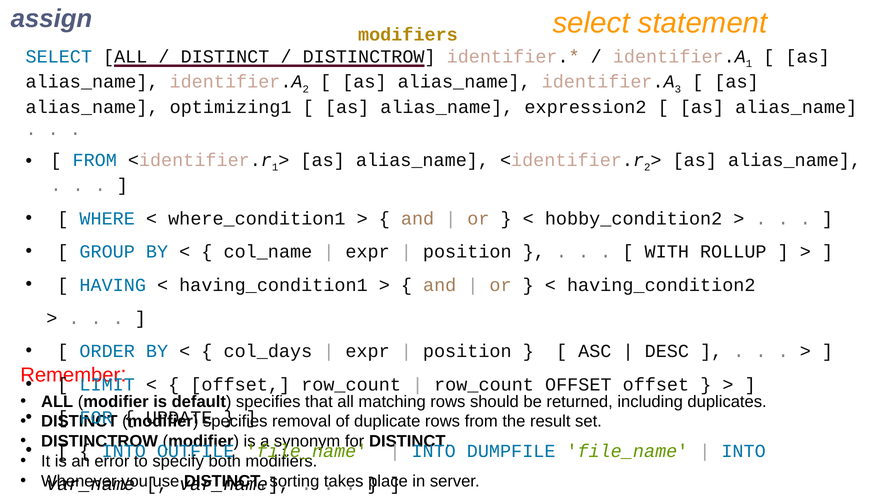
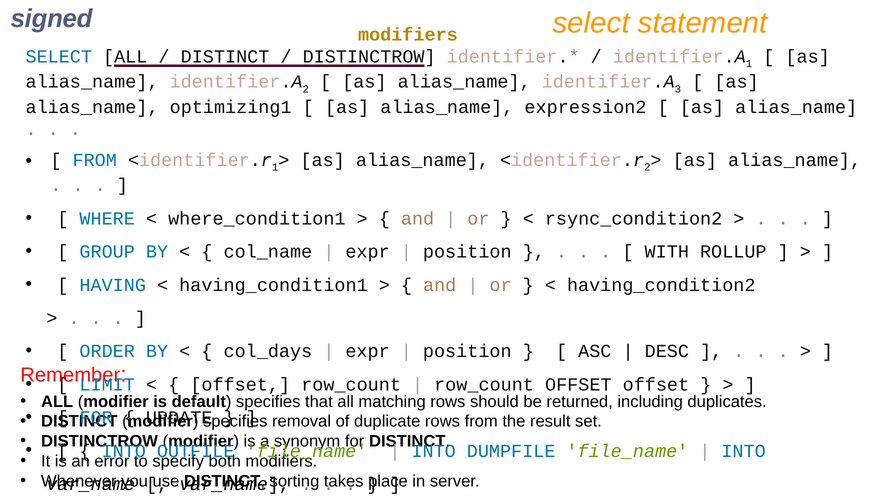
assign: assign -> signed (52, 19)
hobby_condition2: hobby_condition2 -> rsync_condition2 (634, 218)
